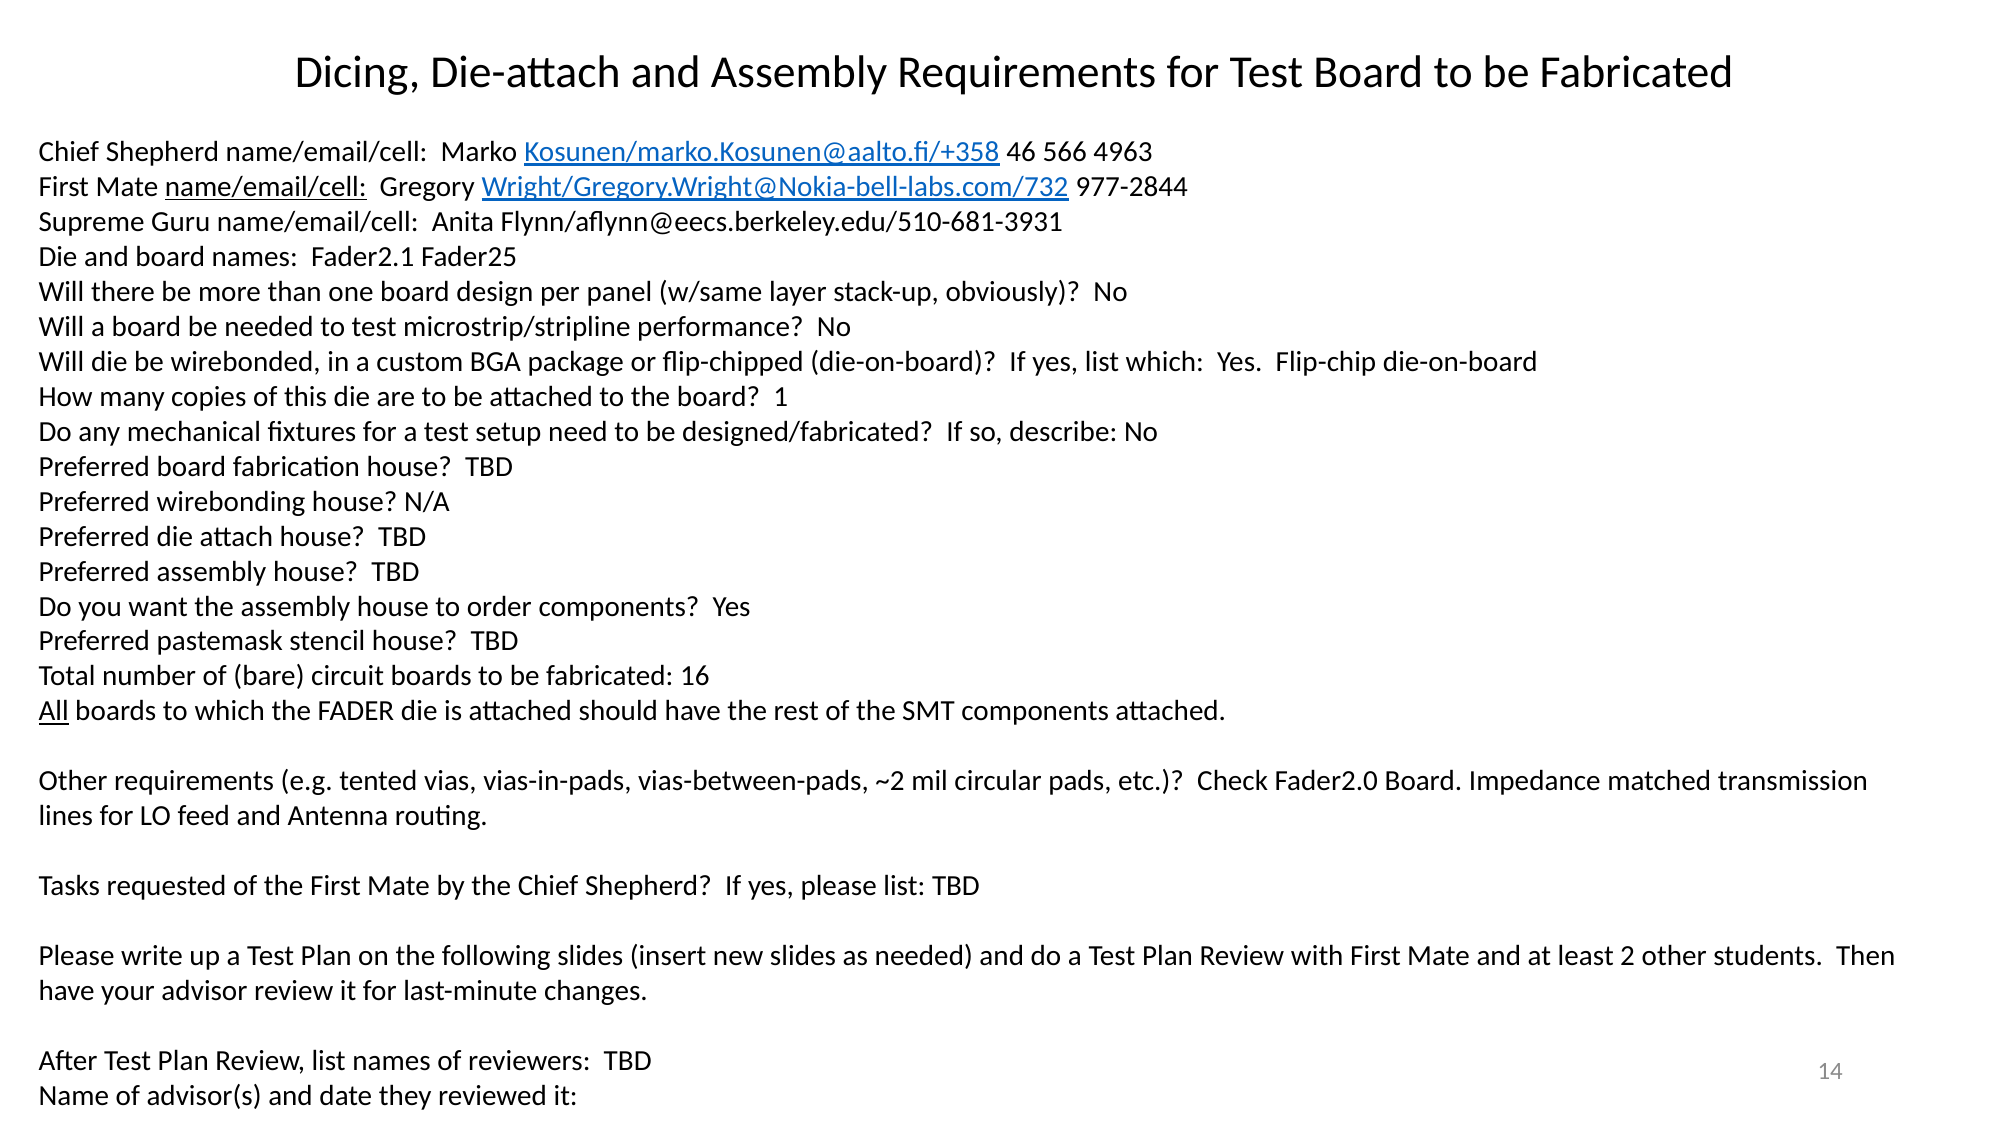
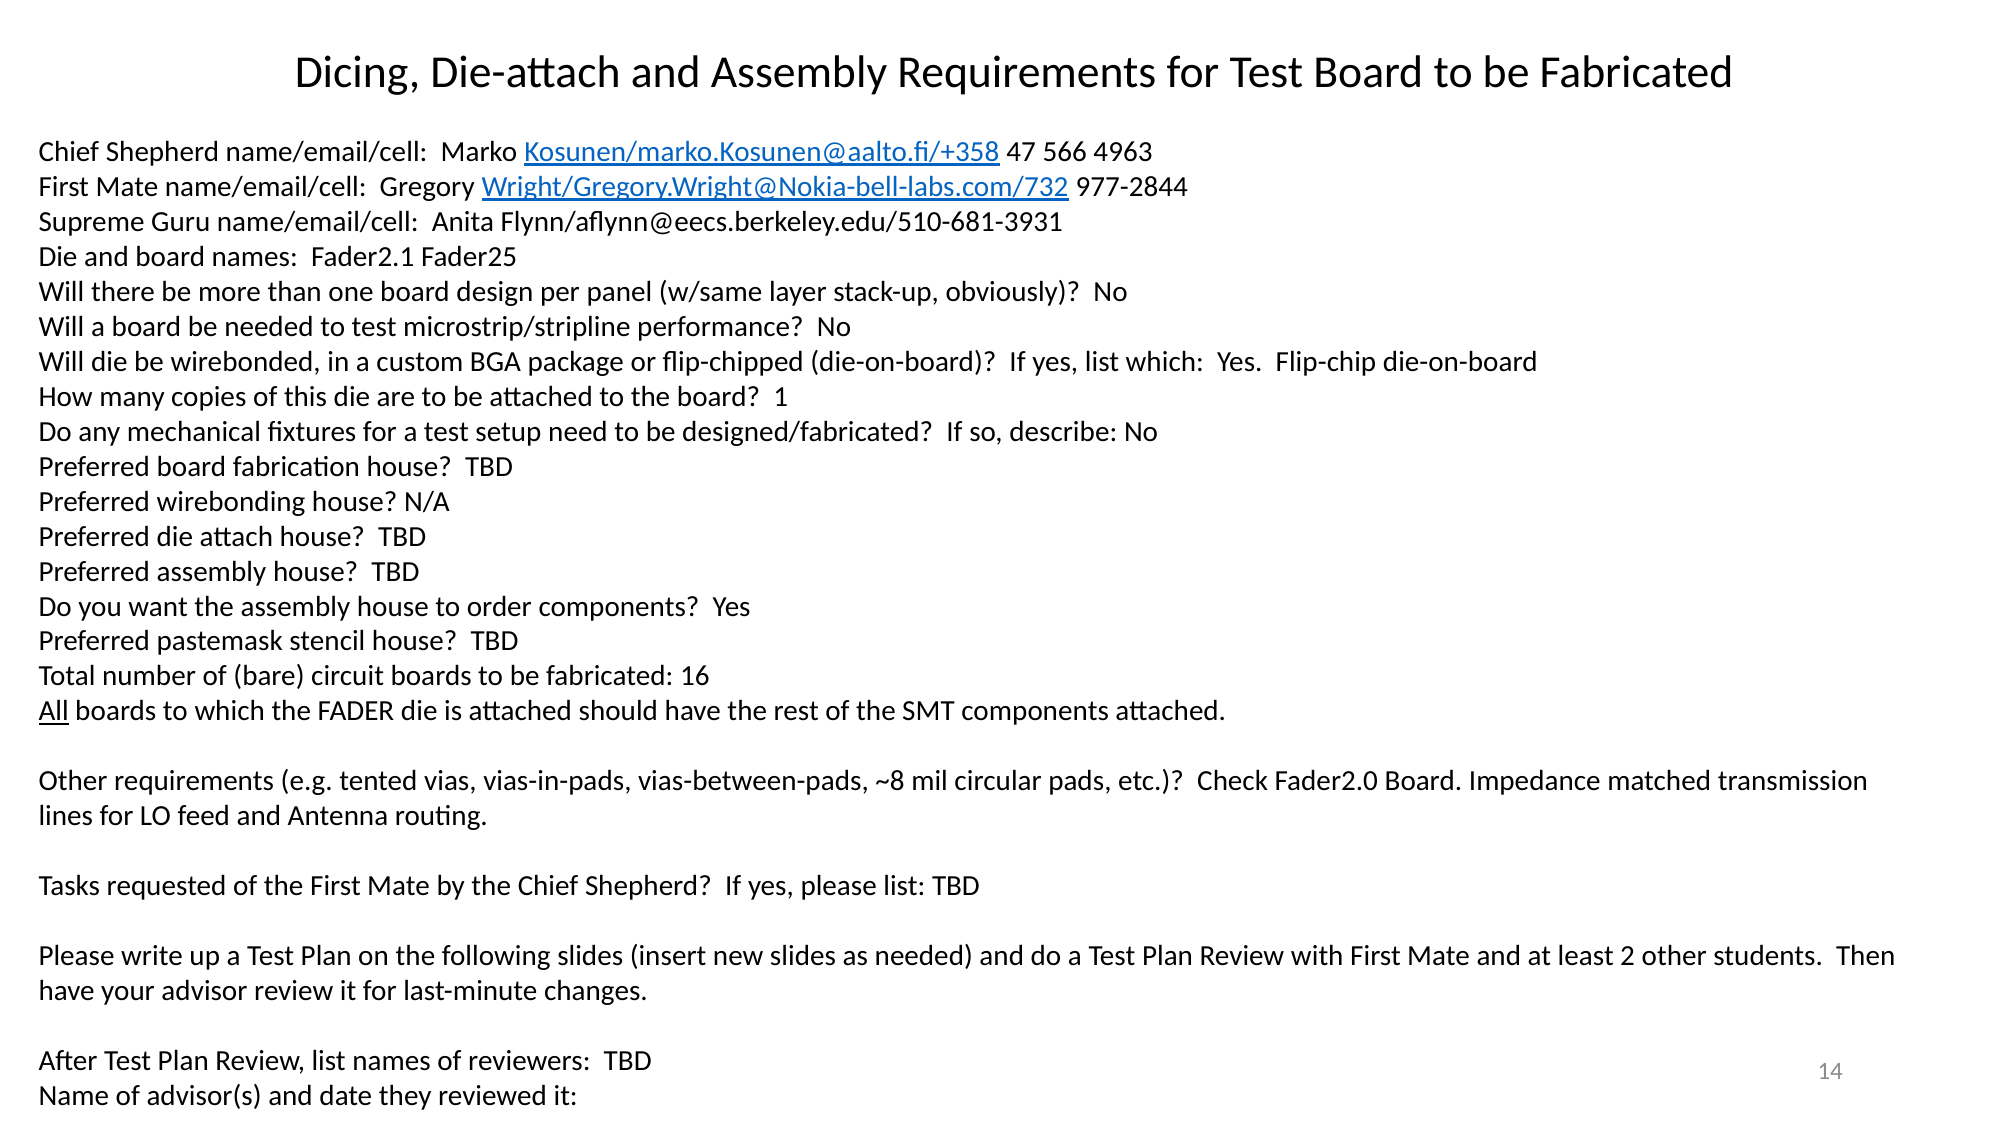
46: 46 -> 47 (1021, 152)
name/email/cell underline: present -> none (266, 187)
~2: ~2 -> ~8 (890, 781)
